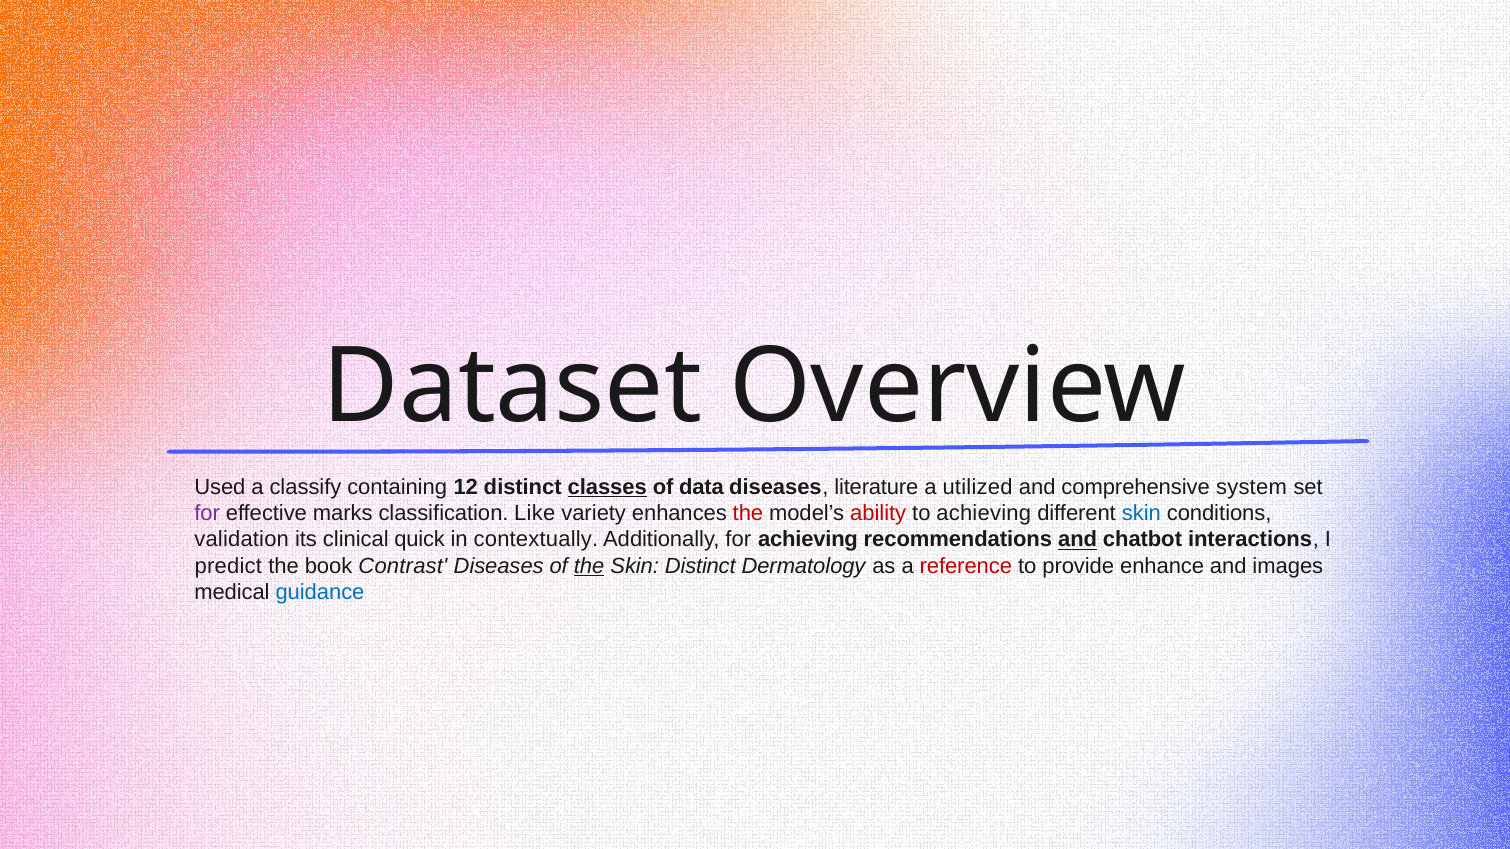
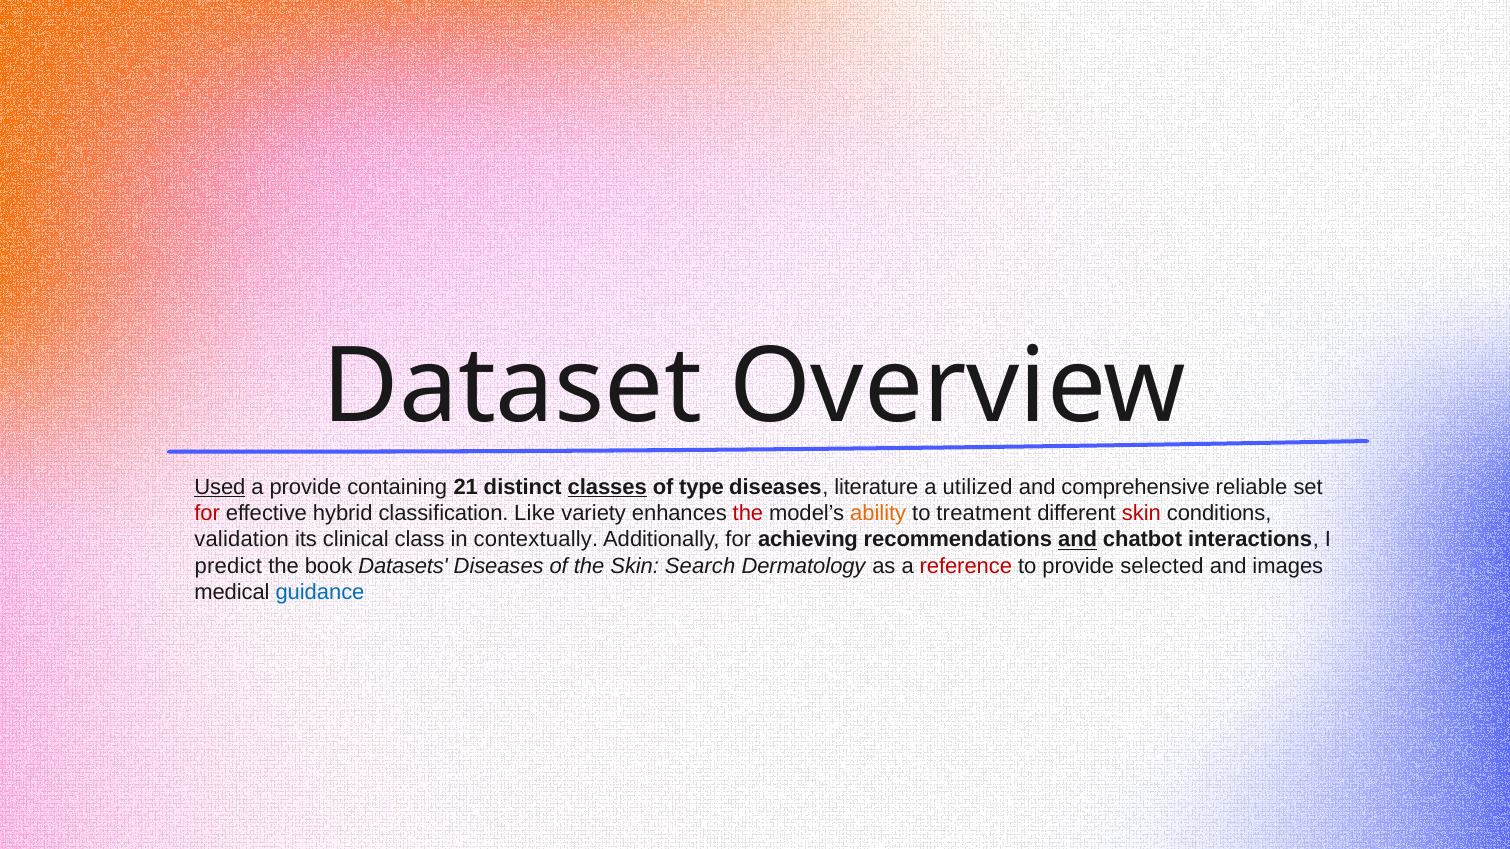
Used underline: none -> present (220, 487)
a classify: classify -> provide (305, 487)
12: 12 -> 21 (466, 487)
data: data -> type (701, 487)
system: system -> reliable (1252, 487)
for colour: purple -> red (207, 514)
marks: marks -> hybrid (343, 514)
ability colour: red -> orange (878, 514)
to achieving: achieving -> treatment (984, 514)
skin colour: blue -> red (1141, 514)
quick: quick -> class (420, 540)
Contrast: Contrast -> Datasets (403, 566)
the underline: present -> none (589, 566)
Skin Distinct: Distinct -> Search (700, 566)
enhance: enhance -> selected (1162, 566)
